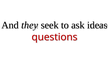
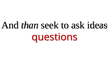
they: they -> than (30, 25)
